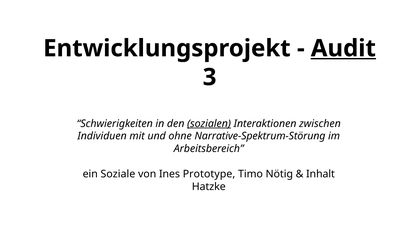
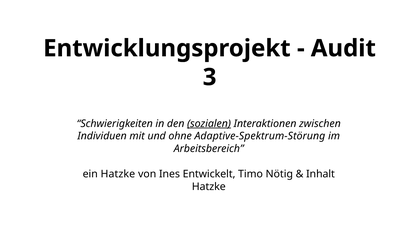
Audit underline: present -> none (343, 48)
Narrative-Spektrum-Störung: Narrative-Spektrum-Störung -> Adaptive-Spektrum-Störung (260, 136)
ein Soziale: Soziale -> Hatzke (118, 174)
Prototype: Prototype -> Entwickelt (209, 174)
